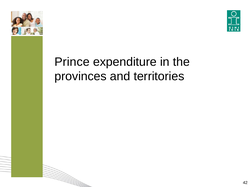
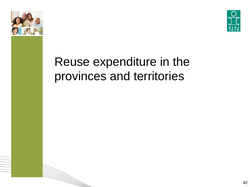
Prince: Prince -> Reuse (72, 62)
